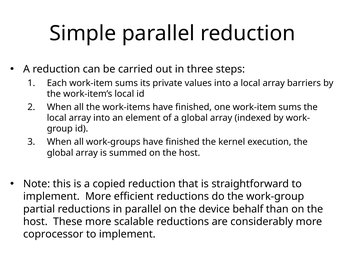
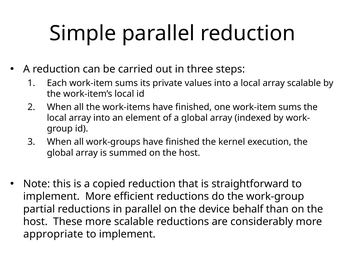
array barriers: barriers -> scalable (304, 83)
coprocessor: coprocessor -> appropriate (53, 234)
